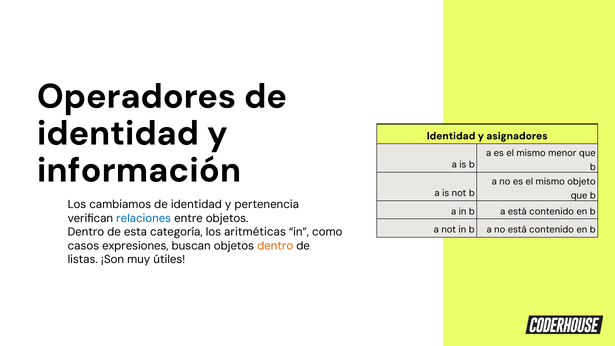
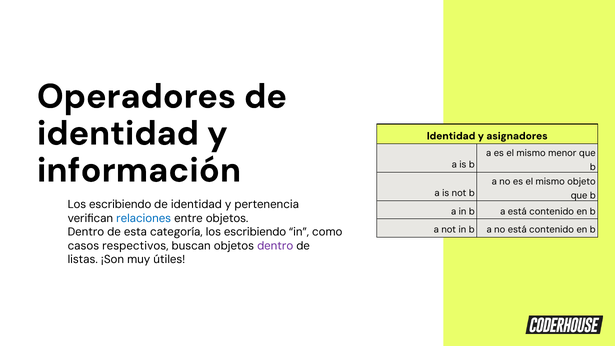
cambiamos: cambiamos -> escribiendo (120, 204)
categoría los aritméticas: aritméticas -> escribiendo (255, 232)
expresiones: expresiones -> respectivos (135, 246)
dentro colour: orange -> purple (275, 246)
